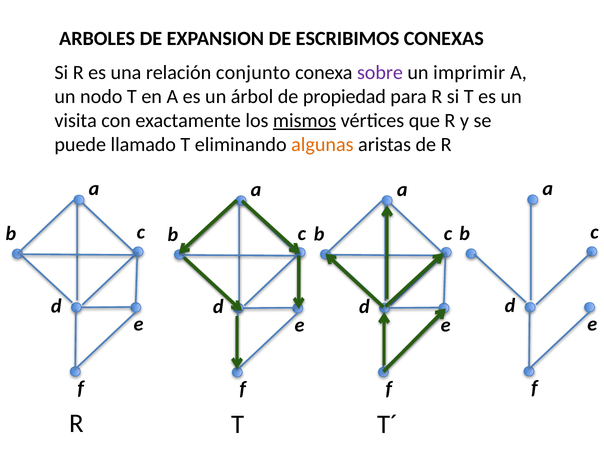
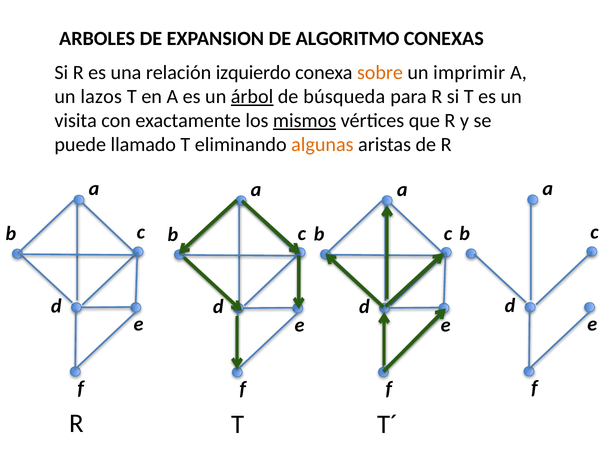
ESCRIBIMOS: ESCRIBIMOS -> ALGORITMO (348, 39)
conjunto: conjunto -> izquierdo (253, 72)
sobre colour: purple -> orange (380, 72)
nodo: nodo -> lazos (101, 97)
árbol underline: none -> present (252, 97)
propiedad: propiedad -> búsqueda (344, 97)
